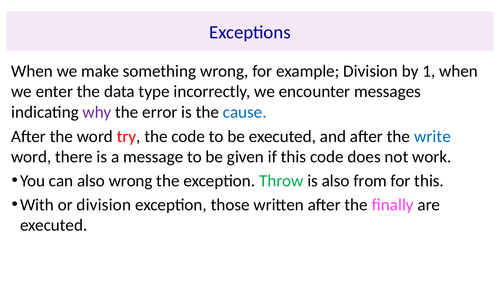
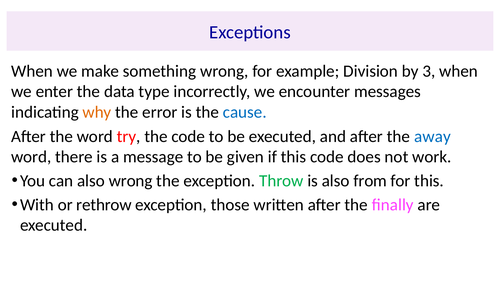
1: 1 -> 3 (429, 71)
why colour: purple -> orange (97, 112)
write: write -> away (432, 137)
or division: division -> rethrow (104, 205)
